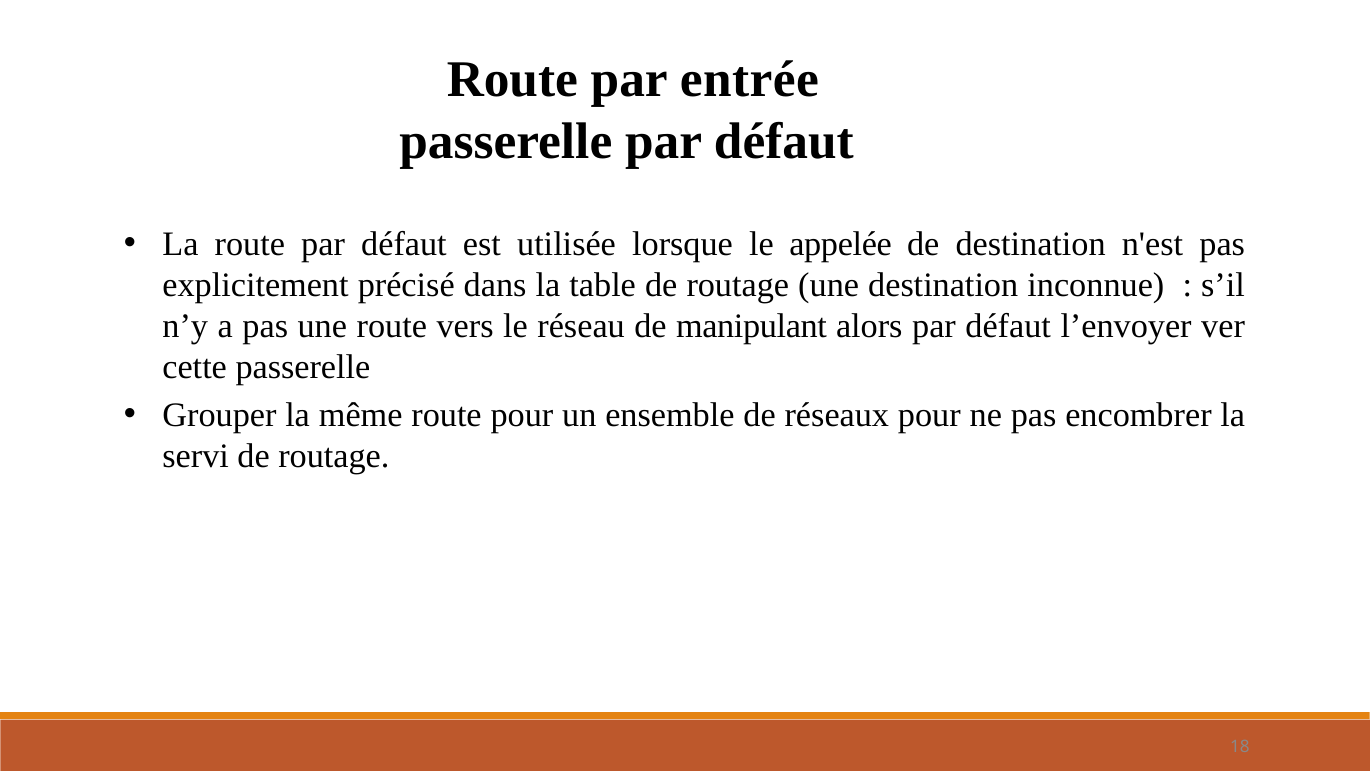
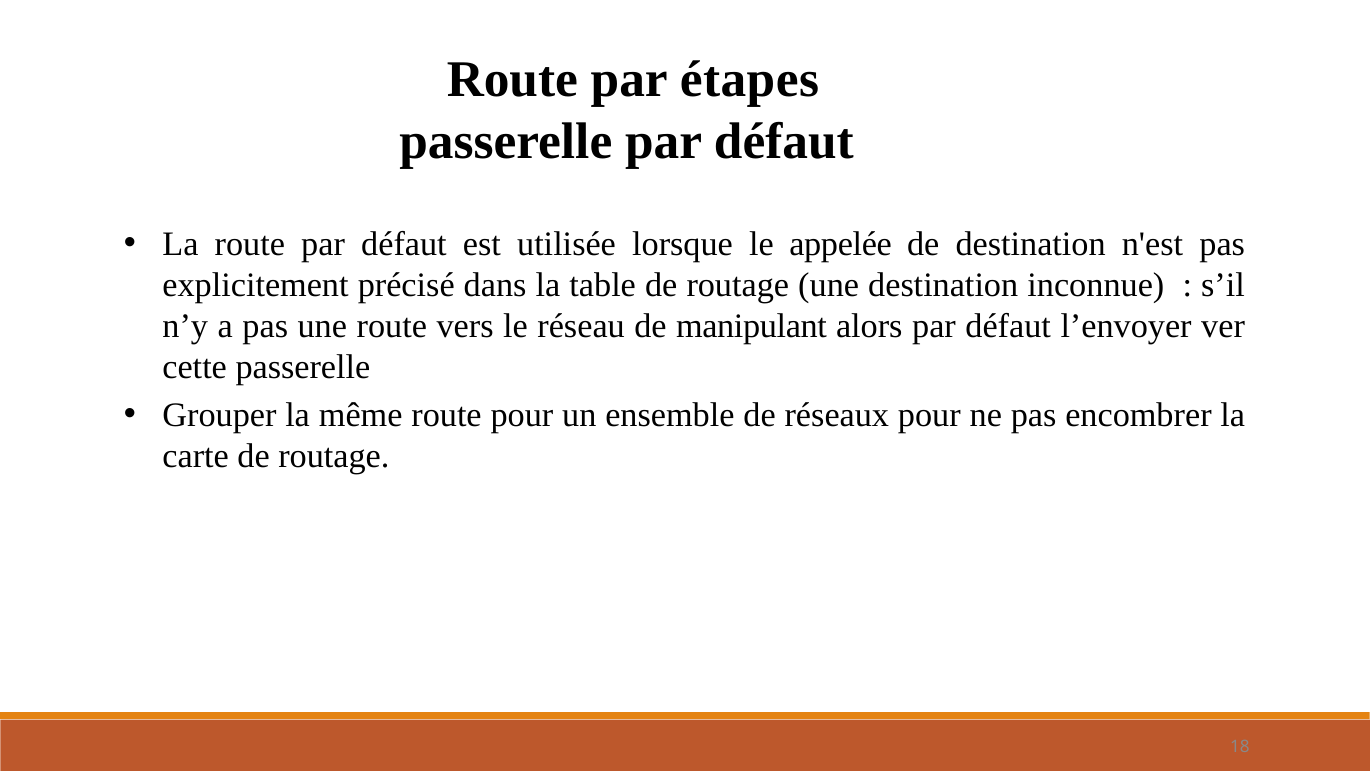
entrée: entrée -> étapes (749, 80)
servi: servi -> carte (196, 456)
